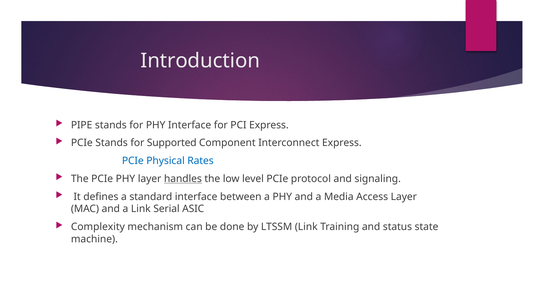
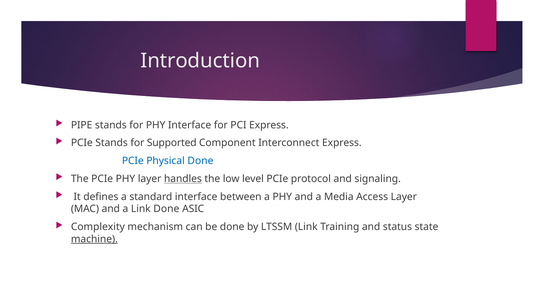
Physical Rates: Rates -> Done (200, 161)
Link Serial: Serial -> Done (166, 209)
machine underline: none -> present (94, 239)
